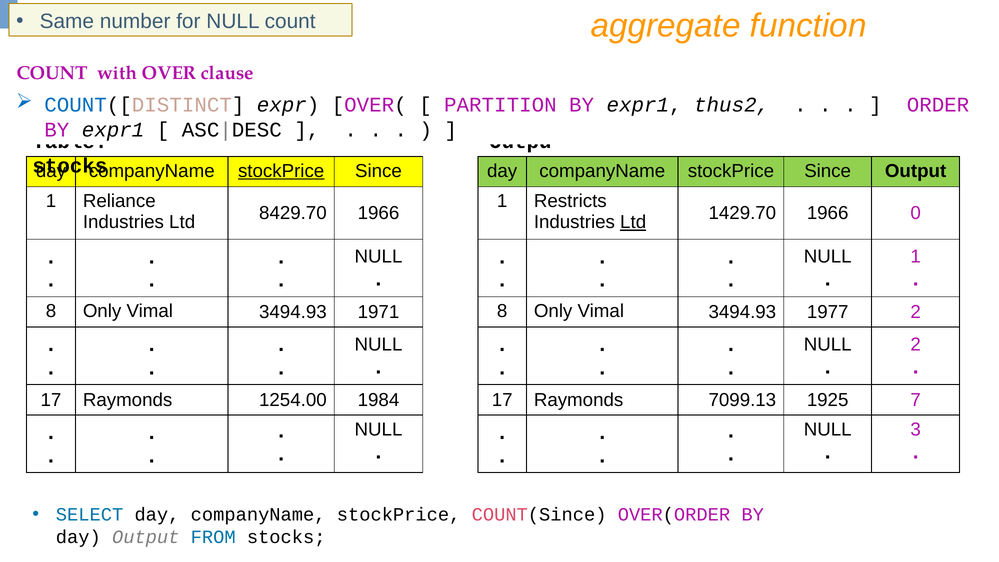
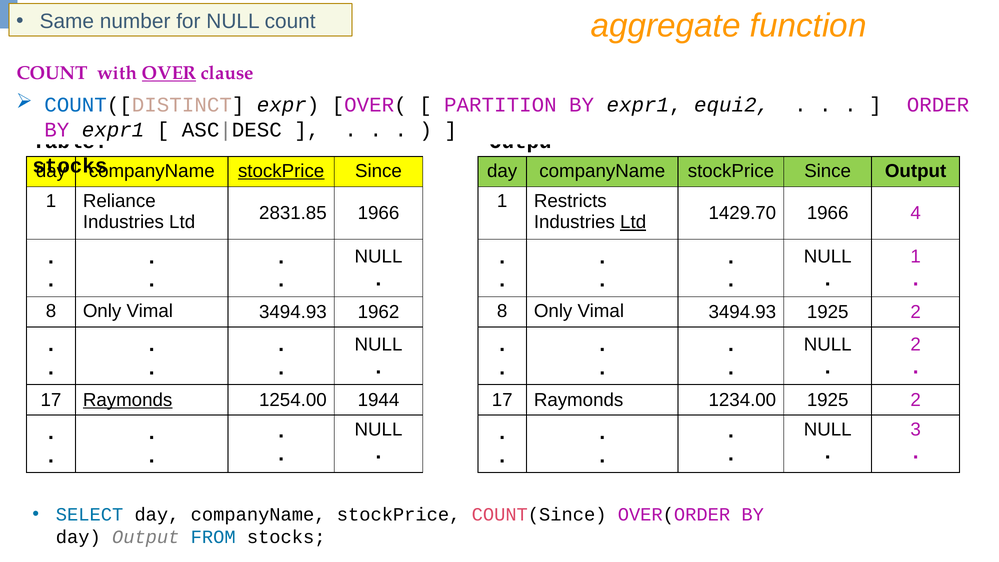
OVER underline: none -> present (169, 73)
thus2: thus2 -> equi2 (732, 105)
8429.70: 8429.70 -> 2831.85 (293, 213)
0: 0 -> 4 (916, 213)
1971: 1971 -> 1962 (378, 312)
3494.93 1977: 1977 -> 1925 (828, 312)
Raymonds underline: none -> present (128, 400)
1984: 1984 -> 1944 (378, 400)
7099.13: 7099.13 -> 1234.00 (742, 400)
7: 7 -> 2 (916, 400)
